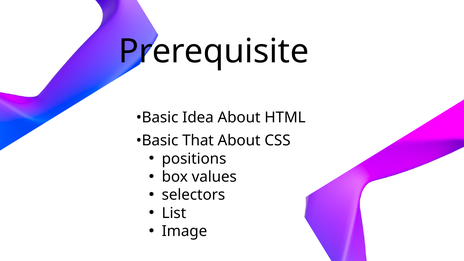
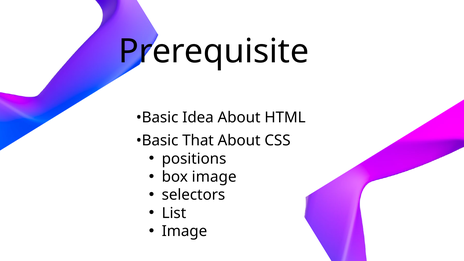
box values: values -> image (214, 177)
